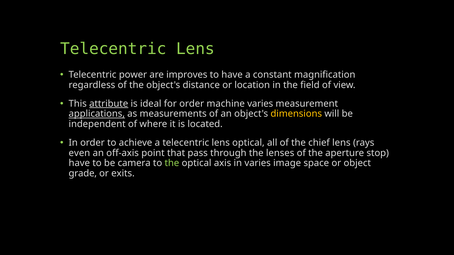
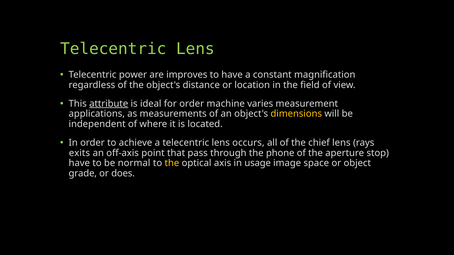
applications underline: present -> none (97, 114)
lens optical: optical -> occurs (248, 143)
even: even -> exits (79, 153)
lenses: lenses -> phone (280, 153)
camera: camera -> normal (134, 163)
the colour: light green -> yellow (172, 163)
in varies: varies -> usage (258, 163)
exits: exits -> does (123, 174)
